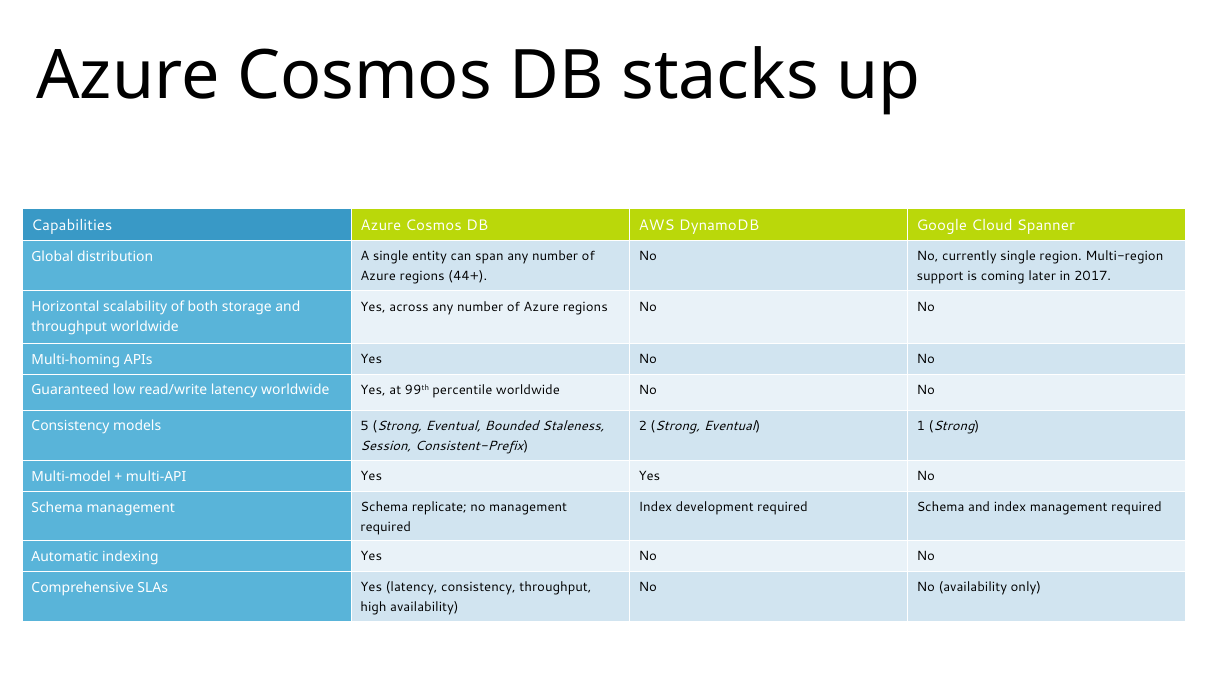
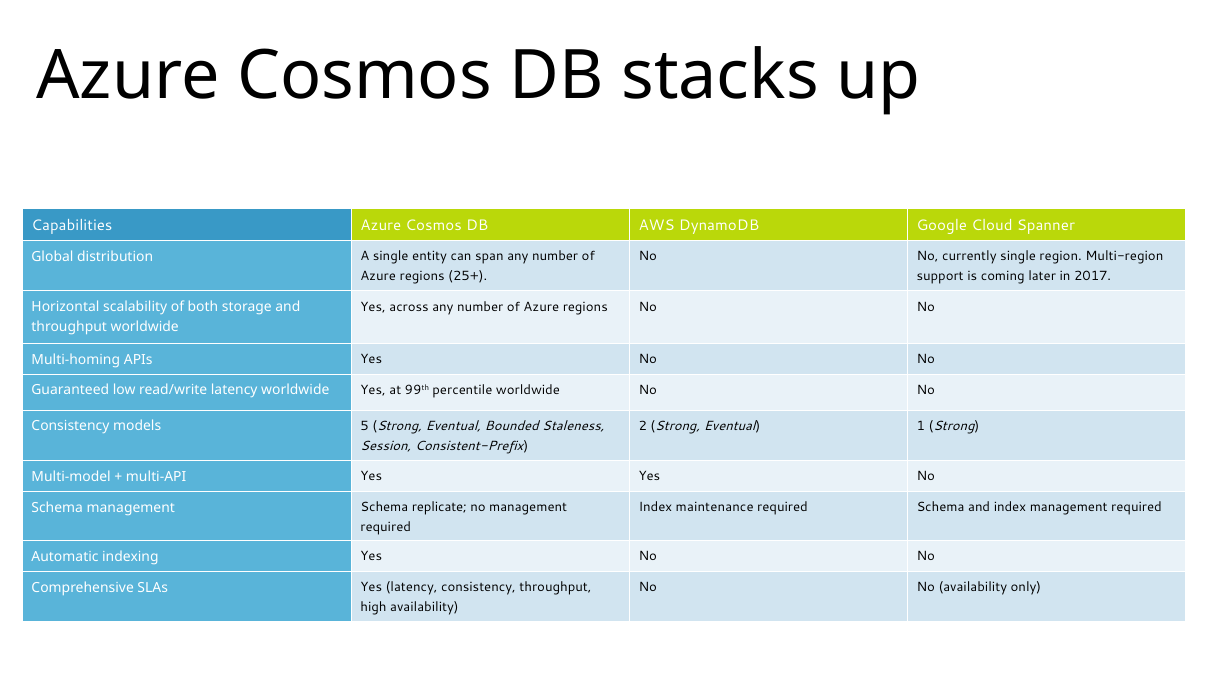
44+: 44+ -> 25+ (468, 276)
development: development -> maintenance (715, 507)
